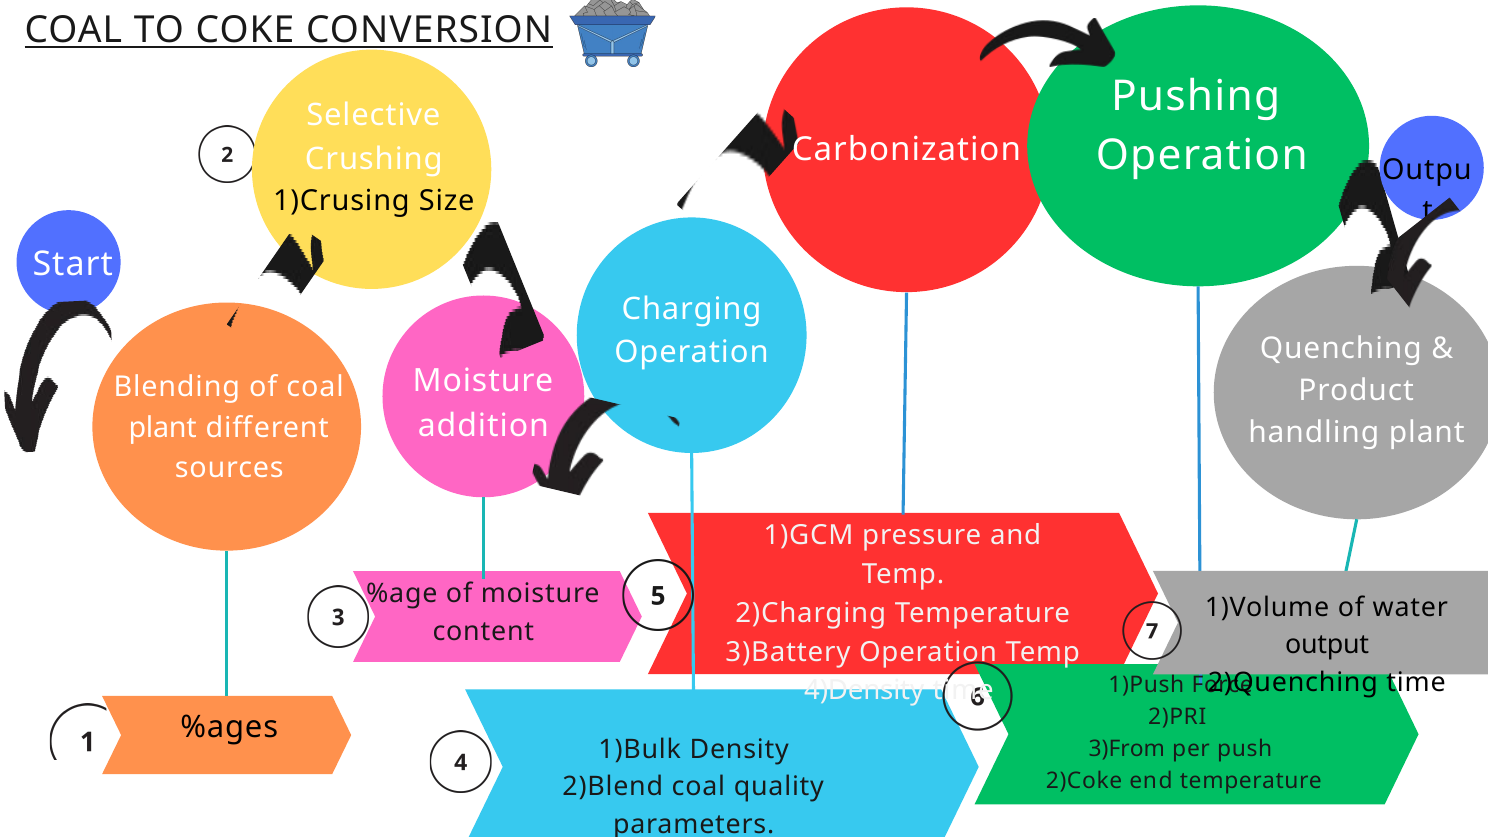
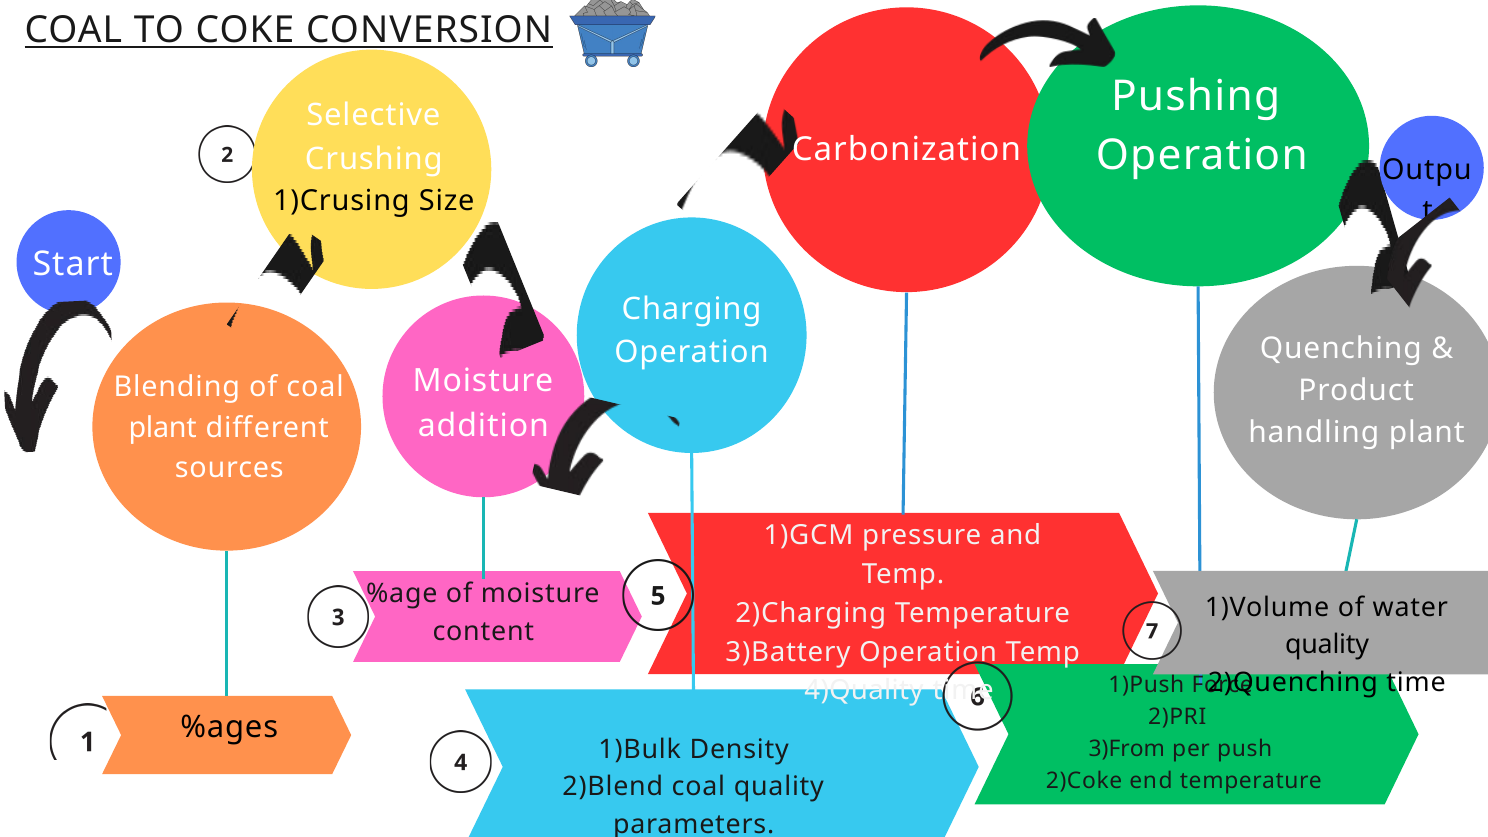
output: output -> quality (1327, 645)
4)Density: 4)Density -> 4)Quality (864, 691)
